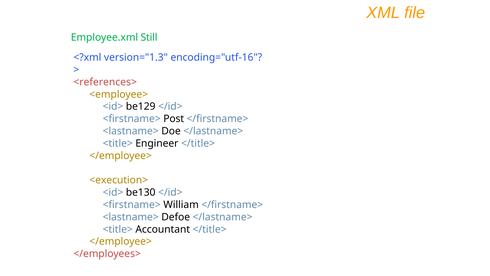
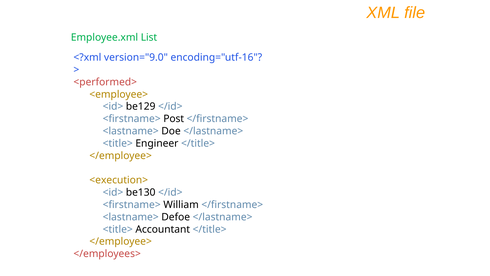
Still: Still -> List (149, 37)
version="1.3: version="1.3 -> version="9.0 (136, 57)
<references>: <references> -> <performed> (105, 82)
